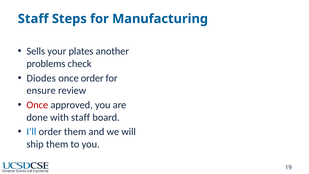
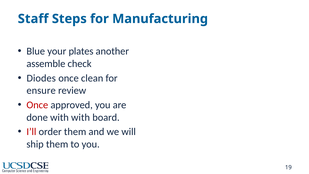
Sells: Sells -> Blue (36, 51)
problems: problems -> assemble (46, 64)
once order: order -> clean (92, 78)
with staff: staff -> with (81, 117)
I’ll colour: blue -> red (31, 132)
